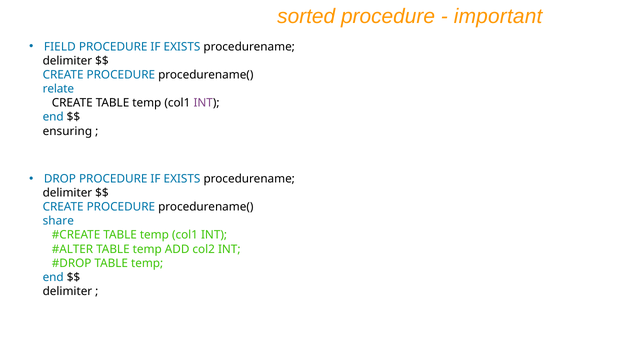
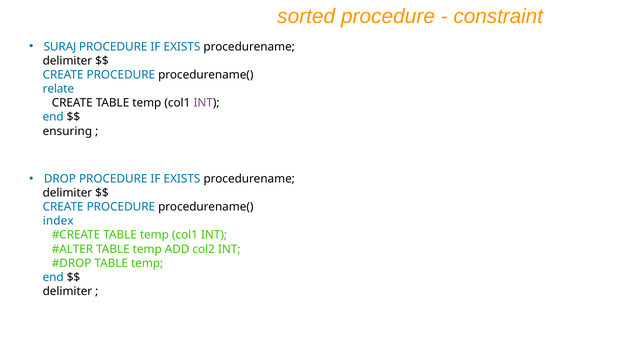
important: important -> constraint (498, 16)
FIELD: FIELD -> SURAJ (60, 47)
share: share -> index (58, 221)
